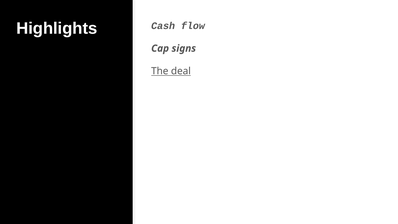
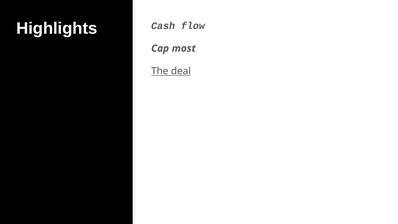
signs: signs -> most (184, 48)
